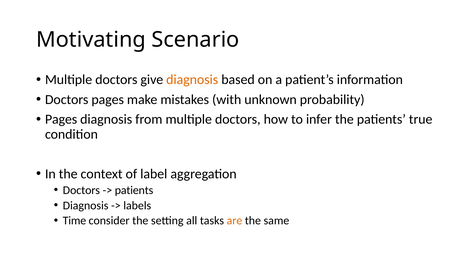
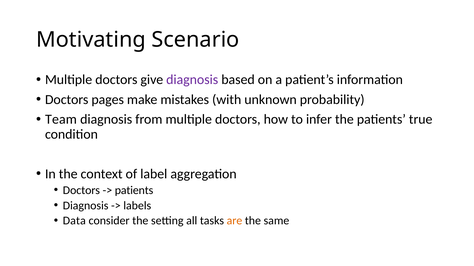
diagnosis colour: orange -> purple (192, 80)
Pages: Pages -> Team (61, 120)
Time: Time -> Data (74, 221)
